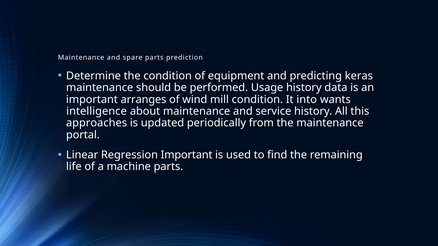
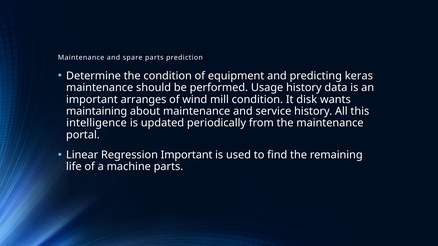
into: into -> disk (307, 100)
intelligence: intelligence -> maintaining (97, 111)
approaches: approaches -> intelligence (97, 123)
